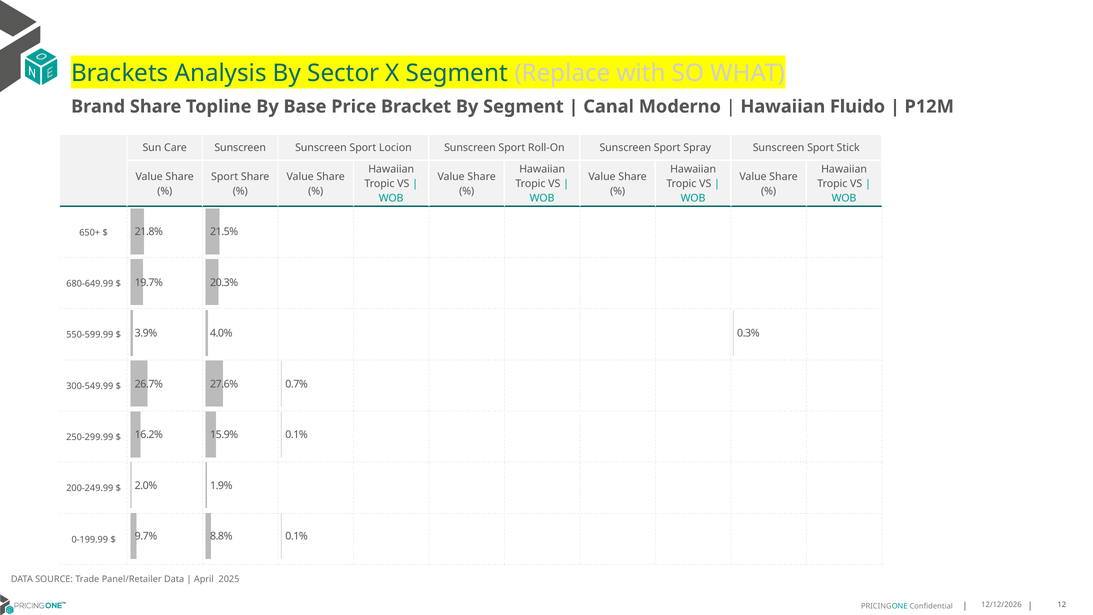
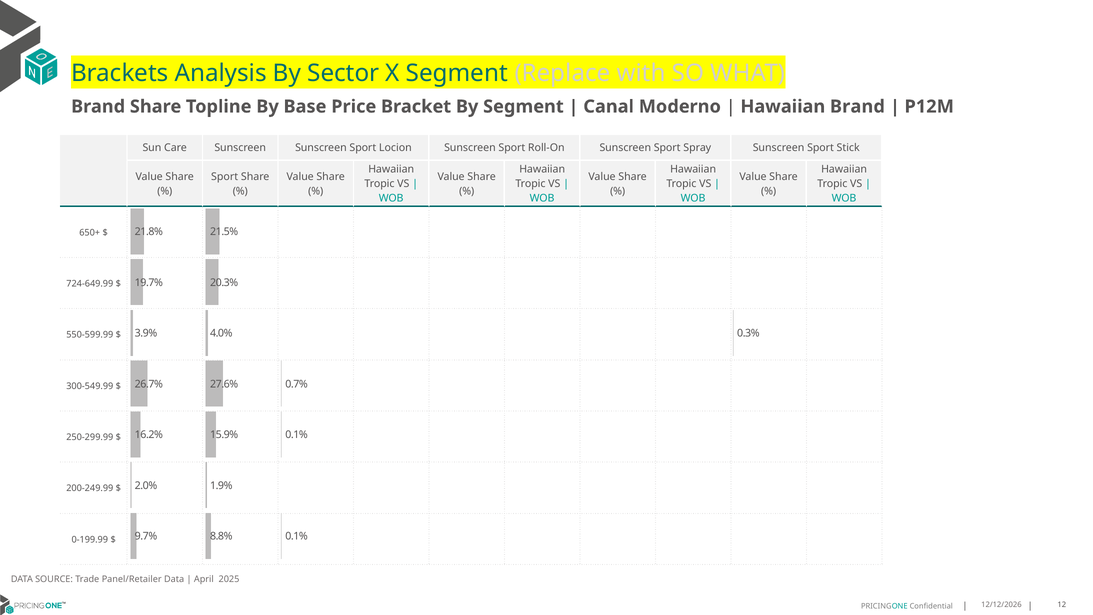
Hawaiian Fluido: Fluido -> Brand (857, 107)
680-649.99: 680-649.99 -> 724-649.99 (90, 284)
